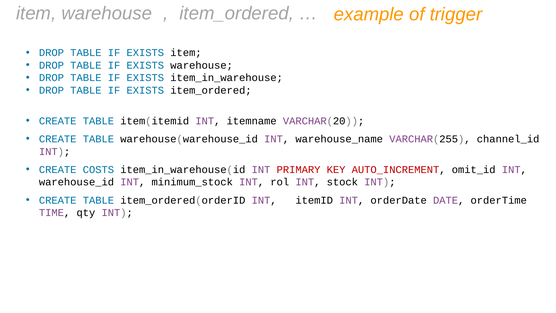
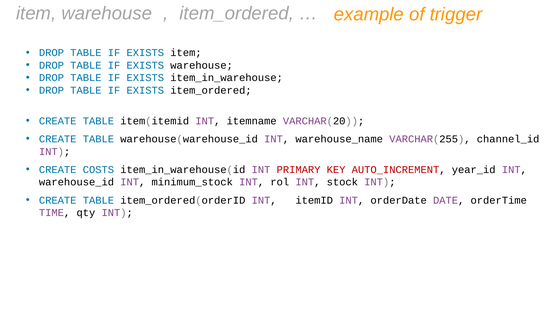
omit_id: omit_id -> year_id (474, 169)
